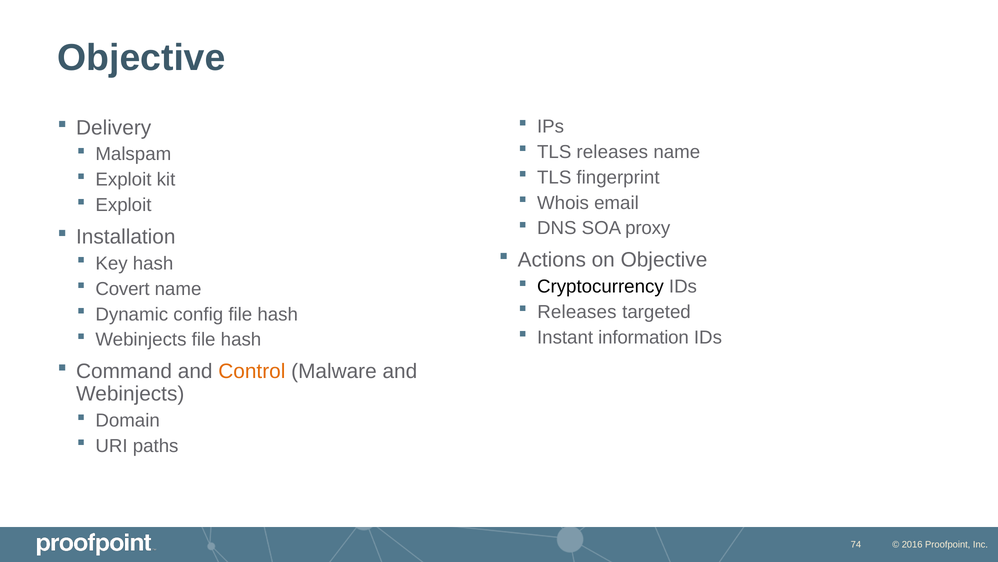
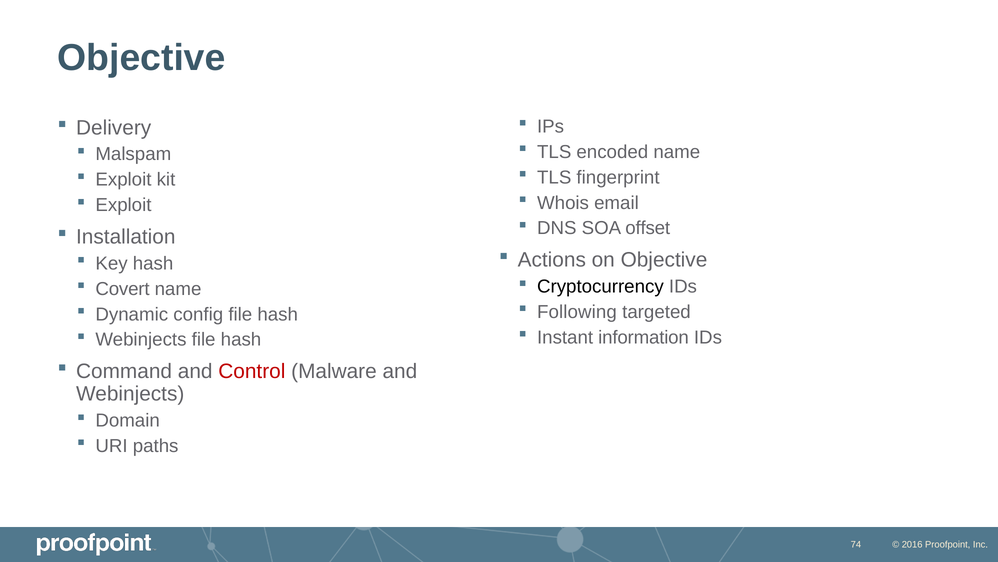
TLS releases: releases -> encoded (612, 152)
proxy: proxy -> offset (648, 228)
Releases: Releases -> Following (577, 312)
Control colour: orange -> red (252, 371)
